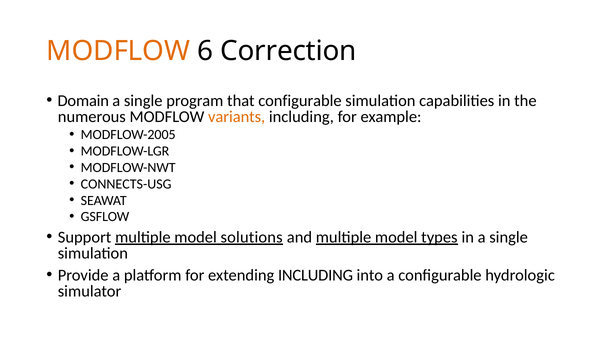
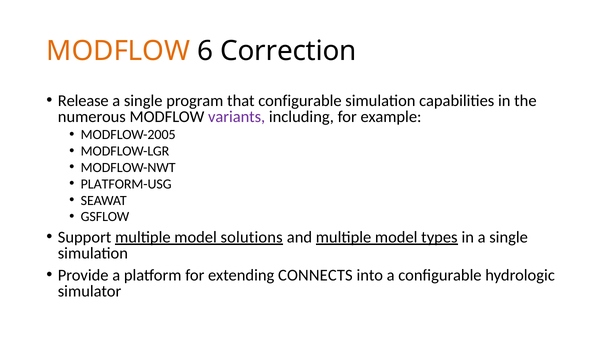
Domain: Domain -> Release (83, 101)
variants colour: orange -> purple (237, 117)
CONNECTS-USG: CONNECTS-USG -> PLATFORM-USG (126, 184)
extending INCLUDING: INCLUDING -> CONNECTS (315, 275)
